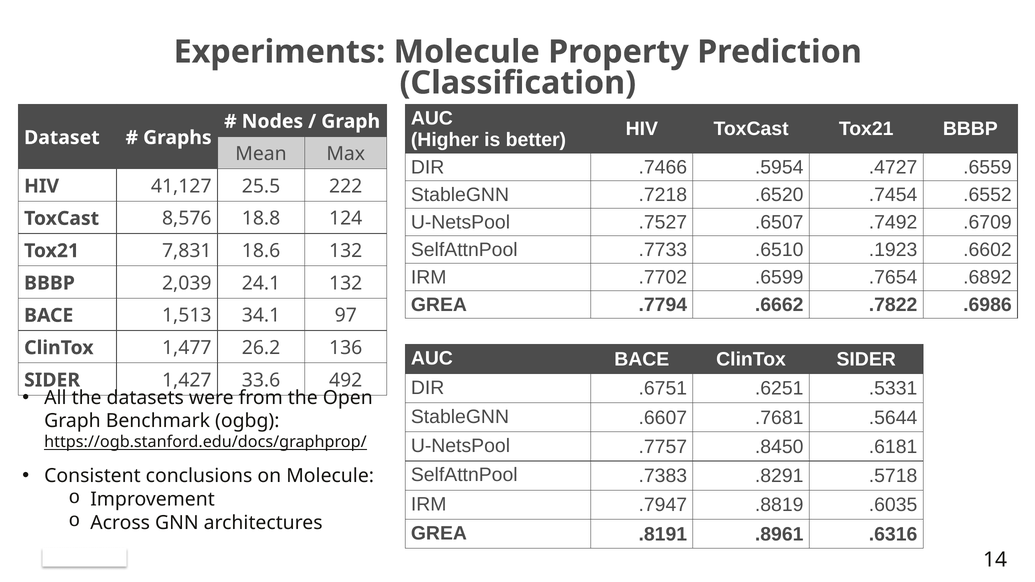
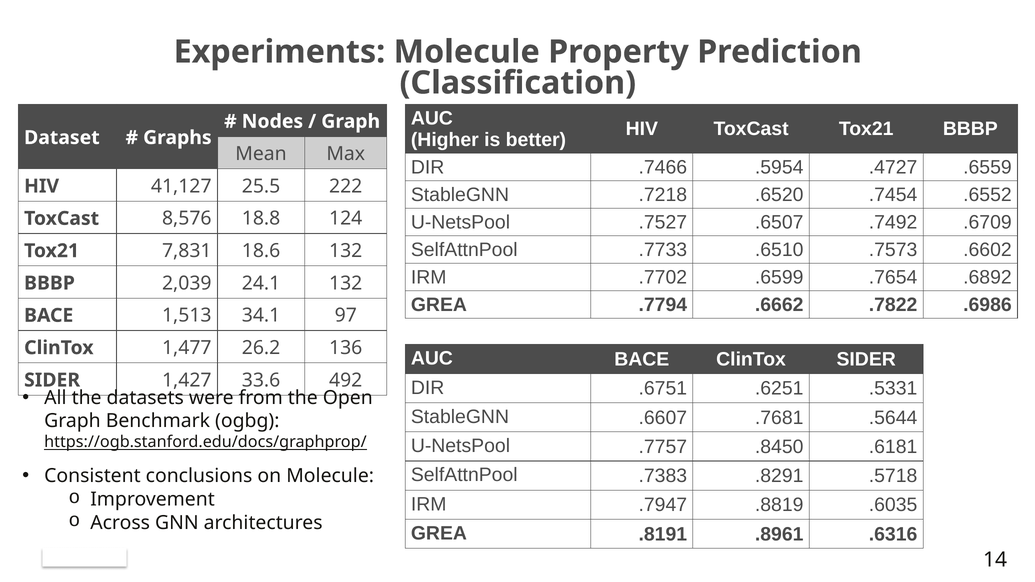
.1923: .1923 -> .7573 (893, 250)
